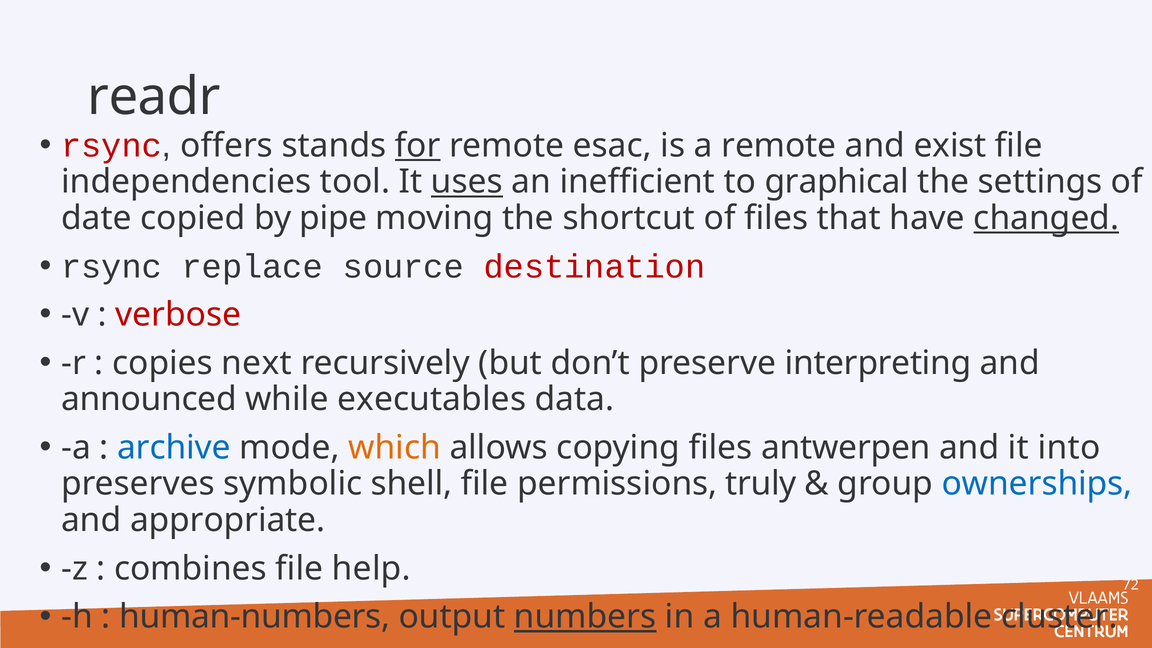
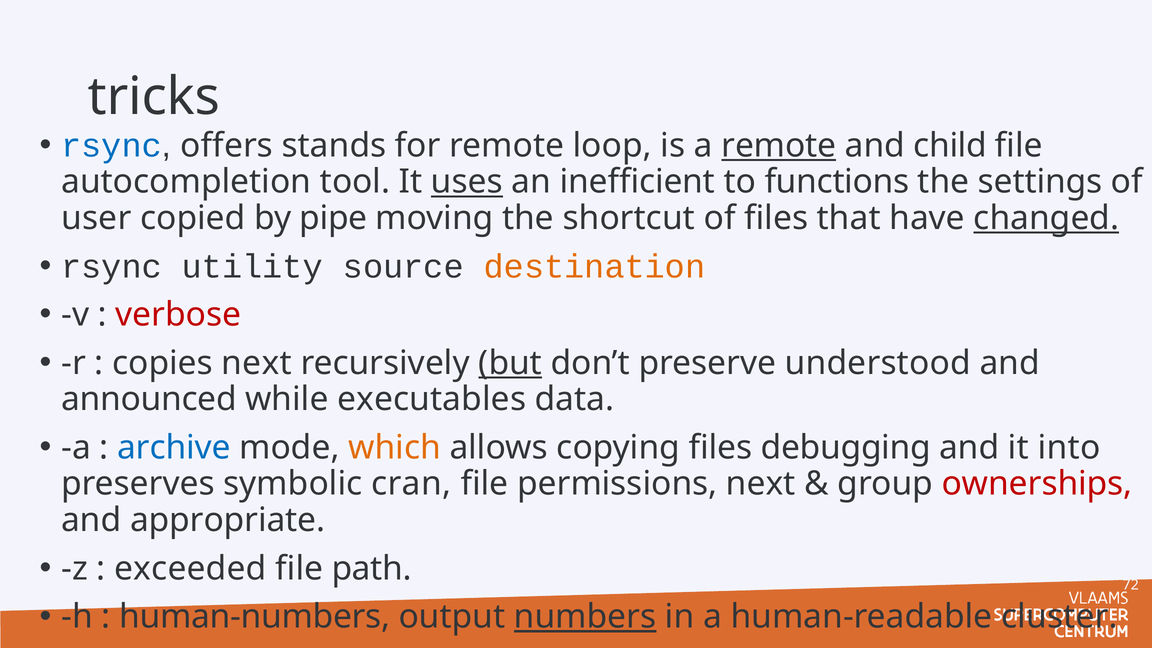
readr: readr -> tricks (154, 97)
rsync colour: red -> blue (112, 146)
for underline: present -> none (418, 146)
esac: esac -> loop (612, 146)
remote underline: none -> present (779, 146)
exist: exist -> child (950, 146)
independencies: independencies -> autocompletion (186, 182)
graphical: graphical -> functions (837, 182)
date: date -> user (96, 218)
replace: replace -> utility (252, 266)
destination colour: red -> orange (595, 266)
but underline: none -> present (510, 363)
interpreting: interpreting -> understood (878, 363)
antwerpen: antwerpen -> debugging (846, 448)
shell: shell -> cran (411, 484)
permissions truly: truly -> next (761, 484)
ownerships colour: blue -> red (1037, 484)
combines: combines -> exceeded (190, 568)
help: help -> path (372, 568)
